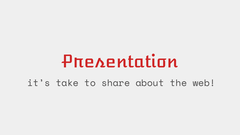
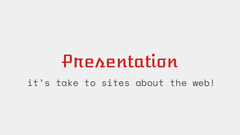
share: share -> sites (116, 83)
